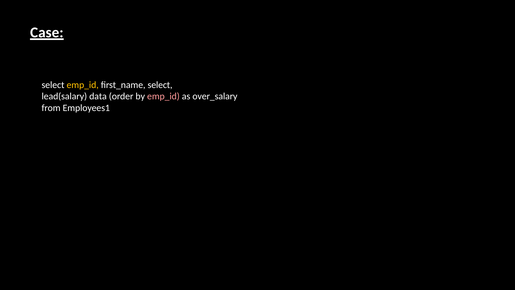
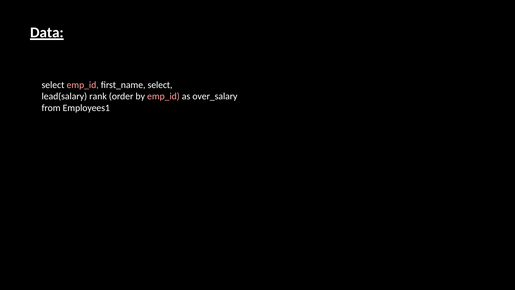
Case: Case -> Data (47, 33)
emp_id colour: yellow -> pink (83, 85)
data: data -> rank (98, 96)
